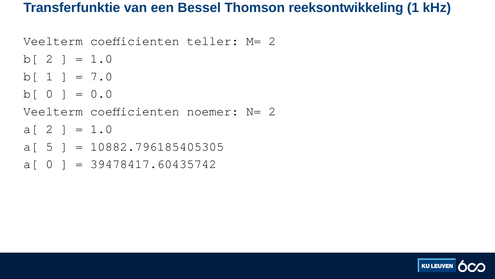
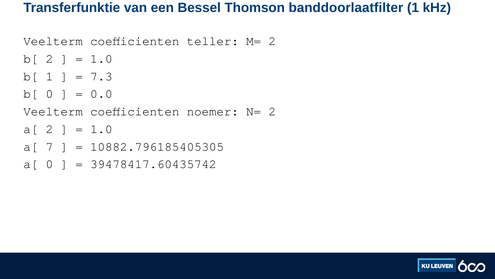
reeksontwikkeling: reeksontwikkeling -> banddoorlaatfilter (346, 8)
7.0: 7.0 -> 7.3 (101, 76)
5: 5 -> 7 (49, 146)
